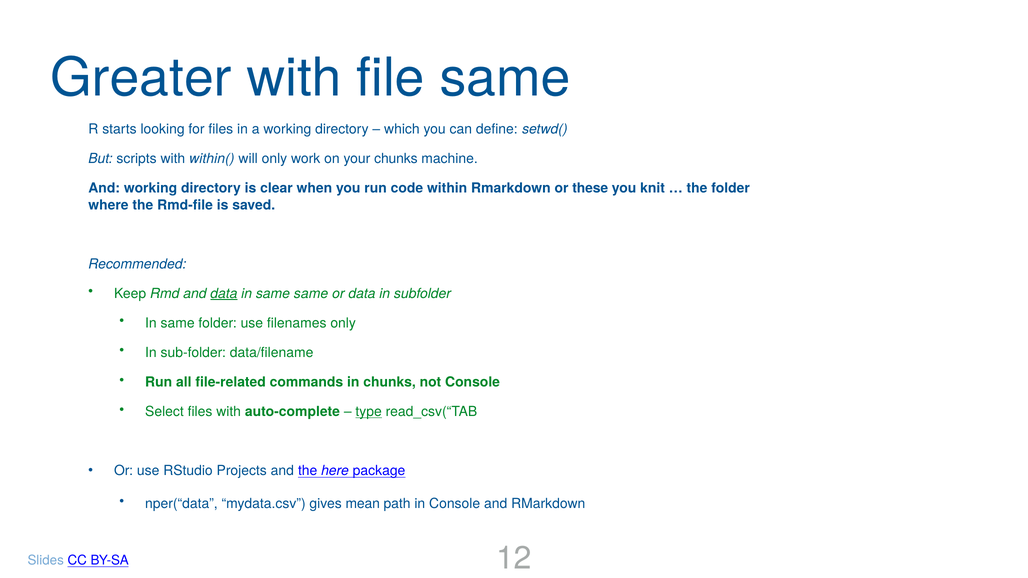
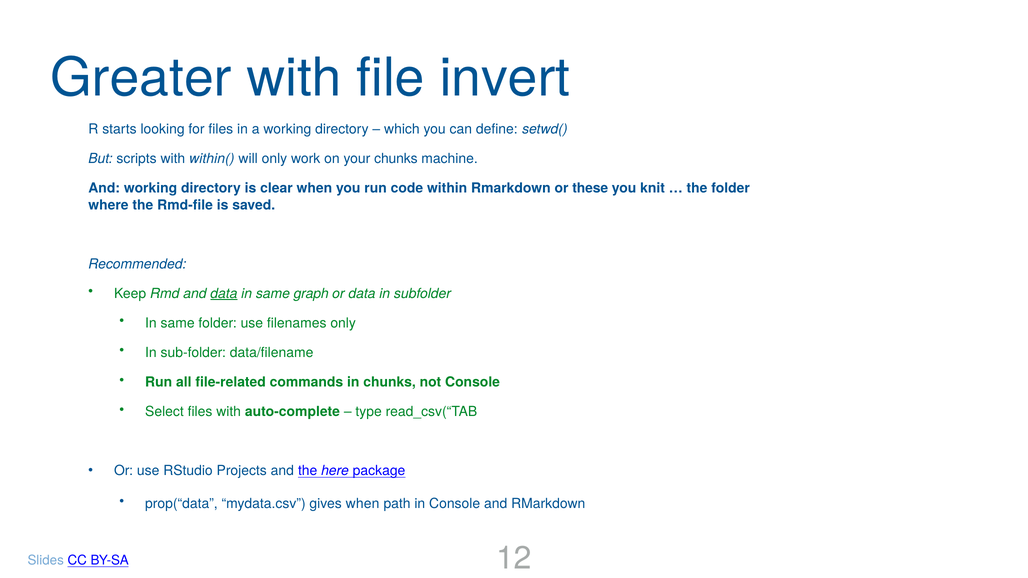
file same: same -> invert (505, 78)
same same: same -> graph (311, 294)
type underline: present -> none (369, 412)
nper(“data: nper(“data -> prop(“data (181, 504)
gives mean: mean -> when (363, 504)
